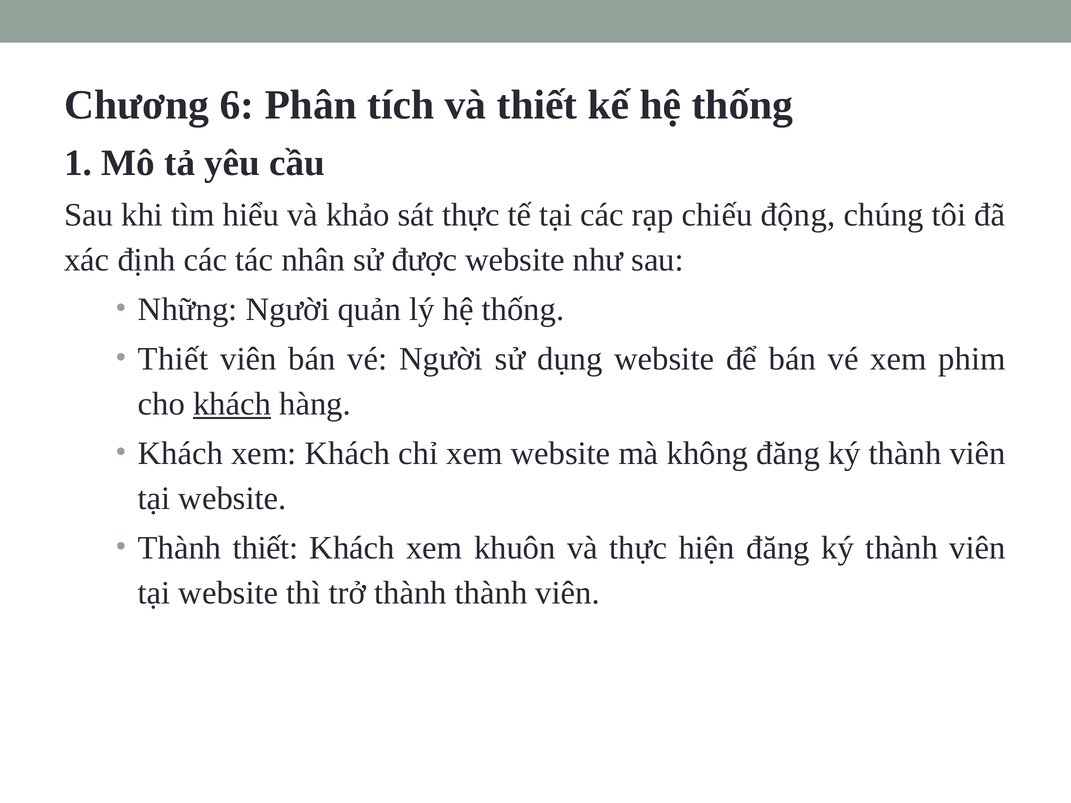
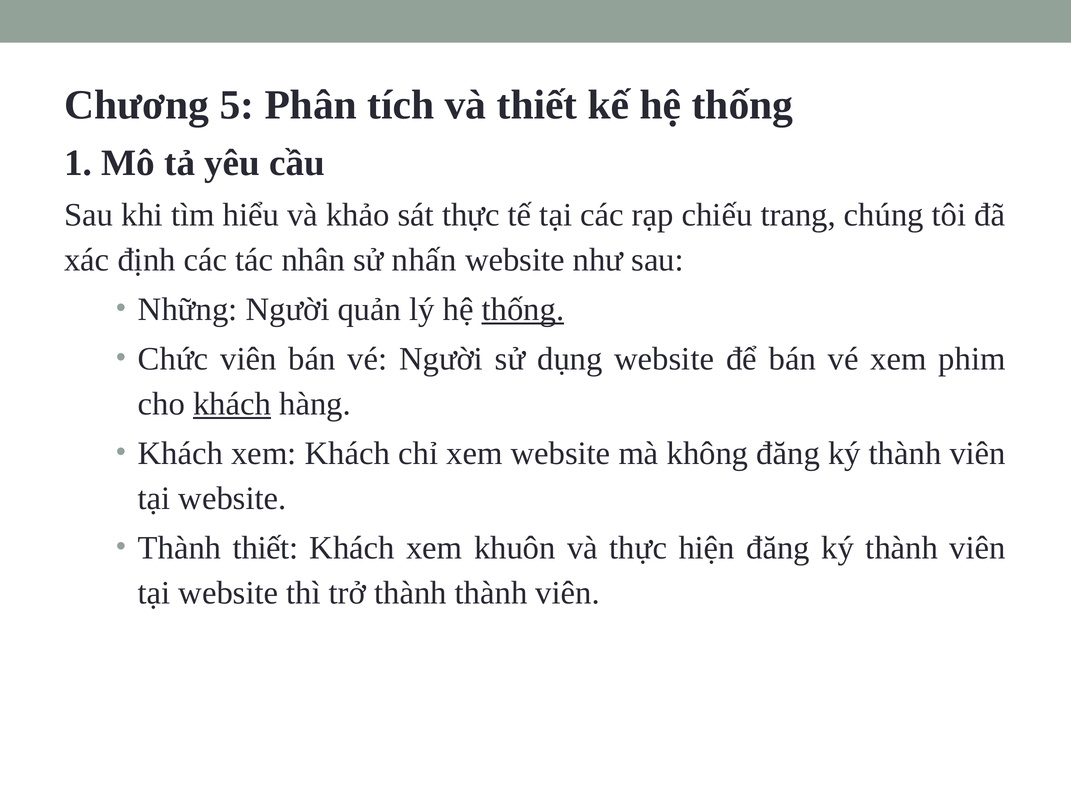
6: 6 -> 5 (237, 105)
động: động -> trang (798, 215)
được: được -> nhấn (424, 260)
thống underline: none -> present (523, 309)
Thiết: Thiết -> Chức (173, 359)
